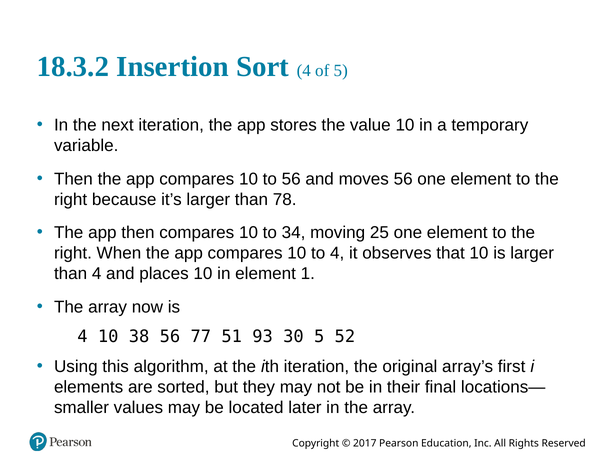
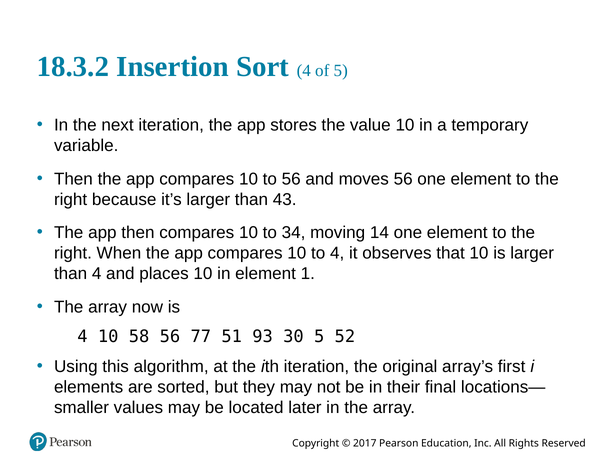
78: 78 -> 43 (285, 199)
25: 25 -> 14 (379, 232)
38: 38 -> 58 (139, 336)
